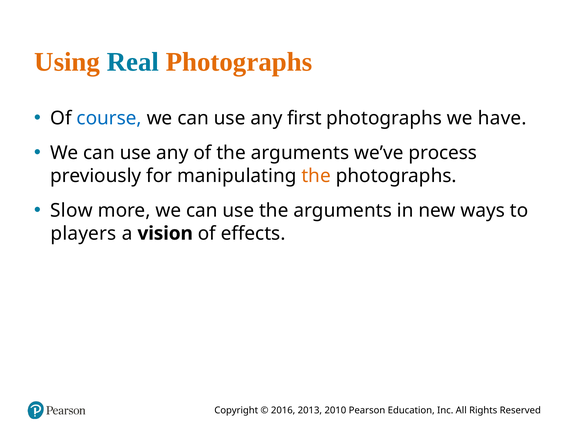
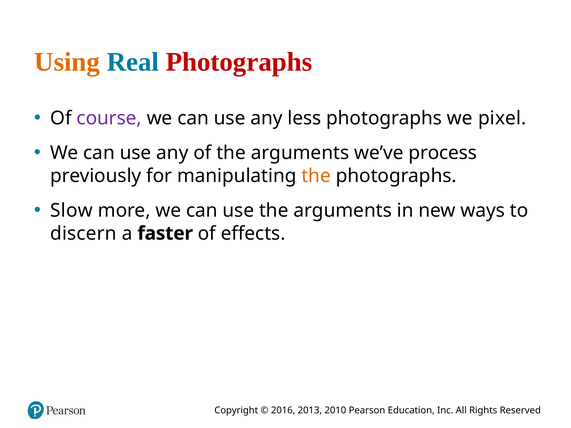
Photographs colour: orange -> red (239, 62)
course colour: blue -> purple (109, 118)
first: first -> less (304, 118)
have: have -> pixel (502, 118)
players: players -> discern (83, 234)
vision: vision -> faster (165, 234)
